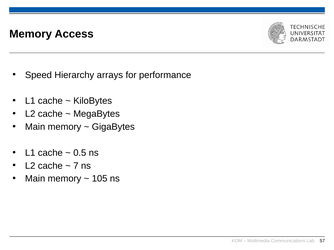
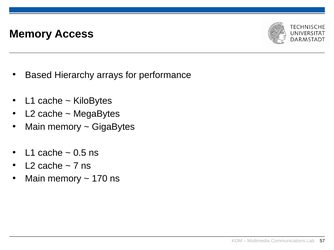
Speed: Speed -> Based (38, 75)
105: 105 -> 170 (100, 179)
